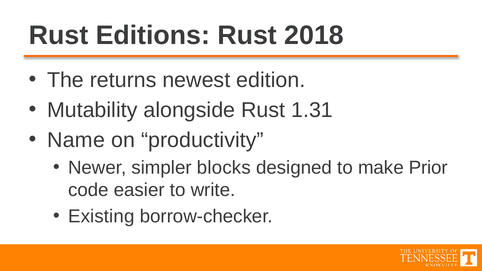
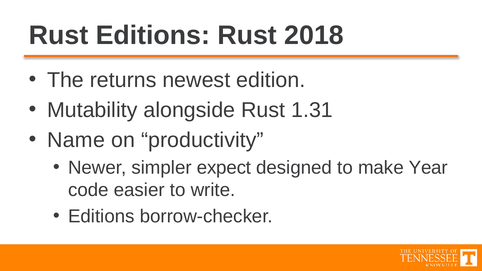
blocks: blocks -> expect (224, 168)
Prior: Prior -> Year (428, 168)
Existing: Existing -> Editions (101, 216)
